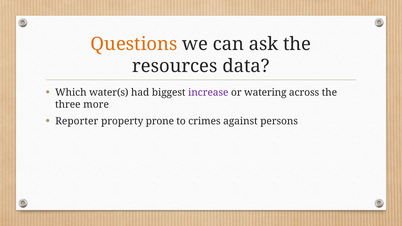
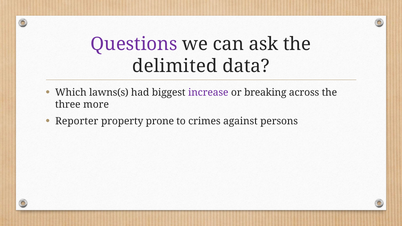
Questions colour: orange -> purple (134, 44)
resources: resources -> delimited (175, 66)
water(s: water(s -> lawns(s (109, 93)
watering: watering -> breaking (265, 93)
